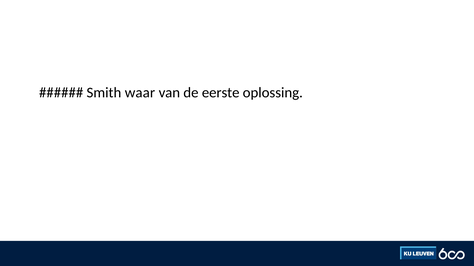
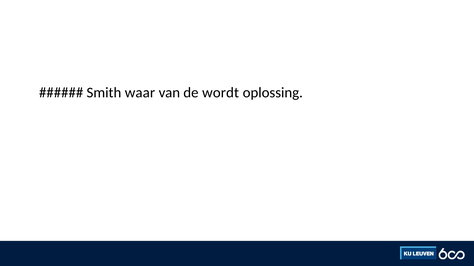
eerste: eerste -> wordt (221, 93)
